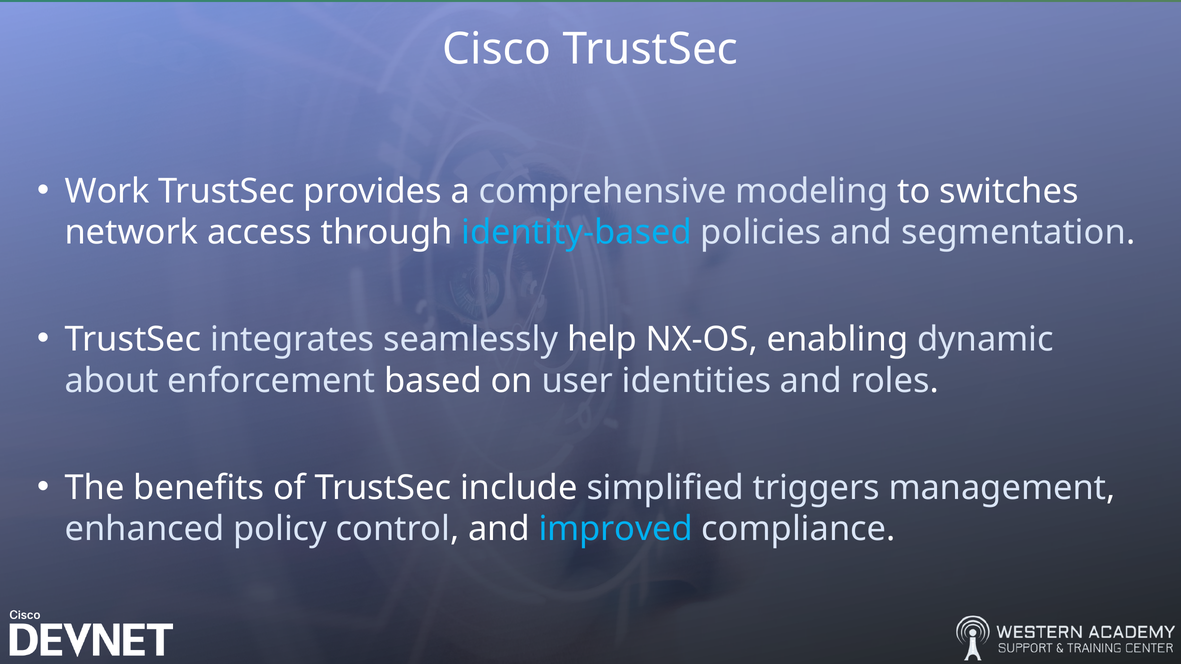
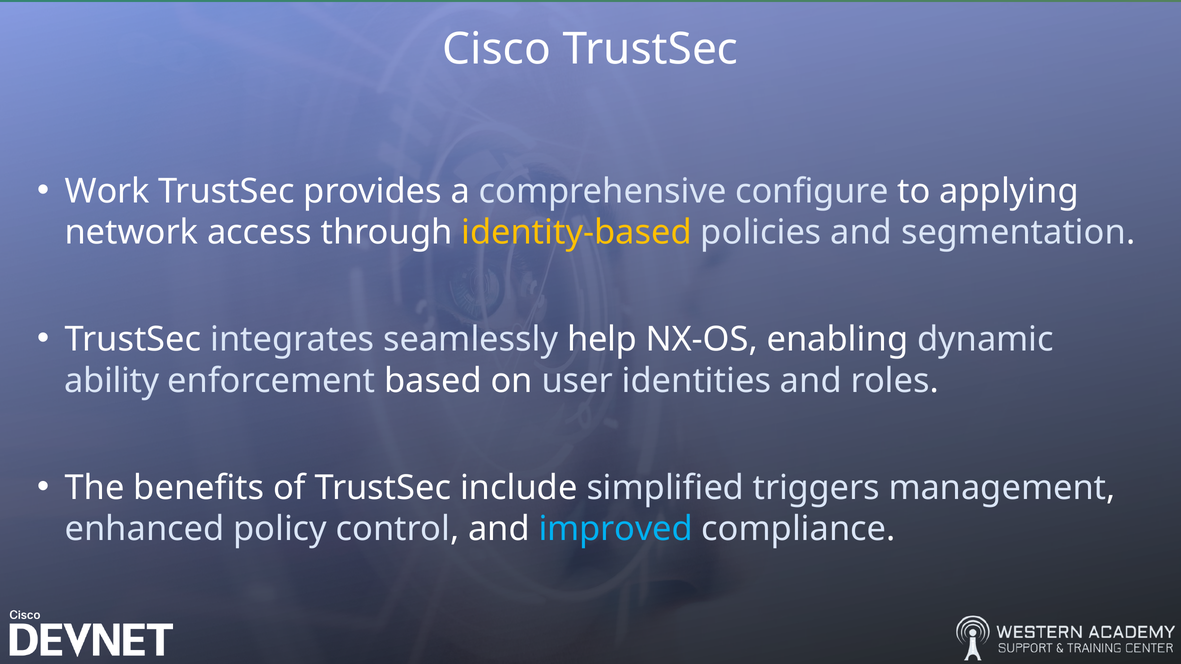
modeling: modeling -> configure (812, 191)
switches: switches -> applying (1009, 191)
identity-based colour: light blue -> yellow (577, 232)
about: about -> ability (112, 381)
